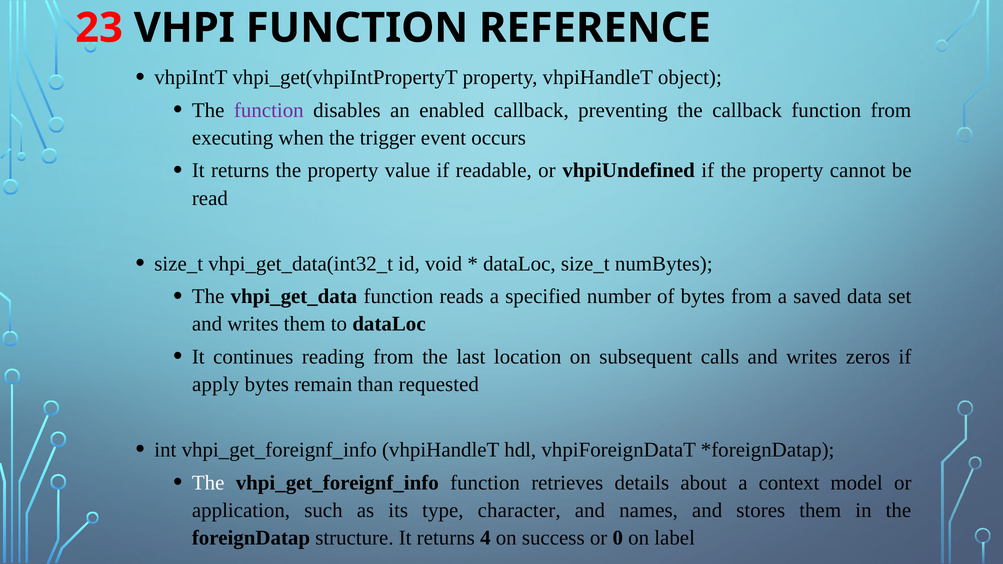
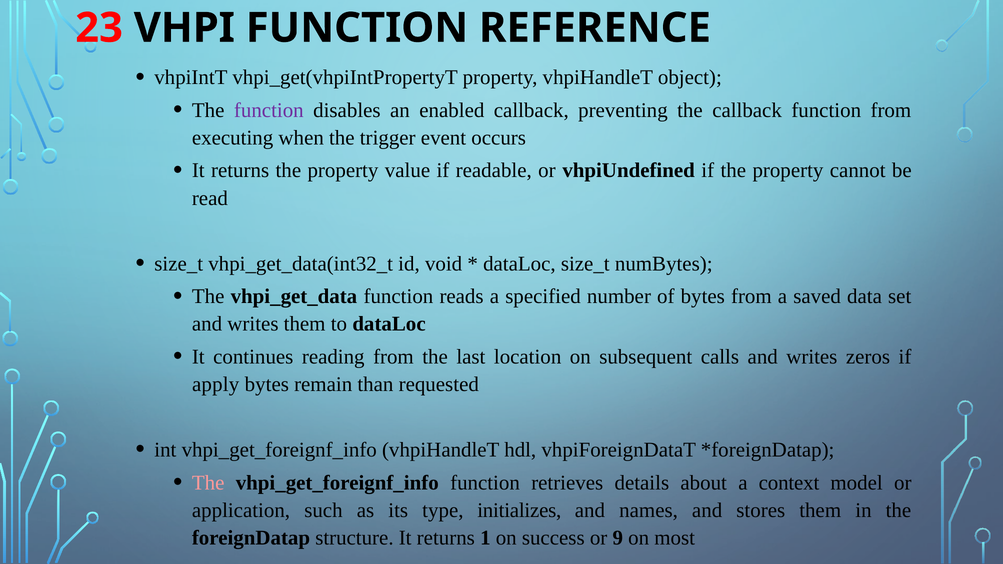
The colour: white -> pink (208, 483)
character: character -> initializes (519, 510)
4: 4 -> 1 (485, 538)
0: 0 -> 9 (618, 538)
label: label -> most (675, 538)
